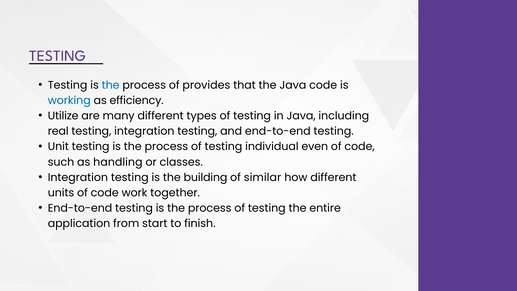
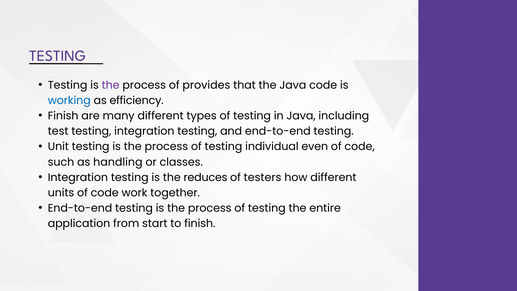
the colour: blue -> purple (111, 85)
Utilize: Utilize -> Finish (63, 116)
real: real -> test (58, 131)
building: building -> reduces (206, 177)
similar: similar -> testers (263, 177)
